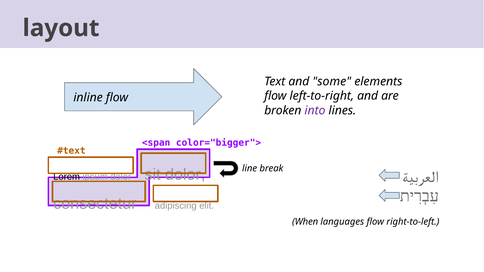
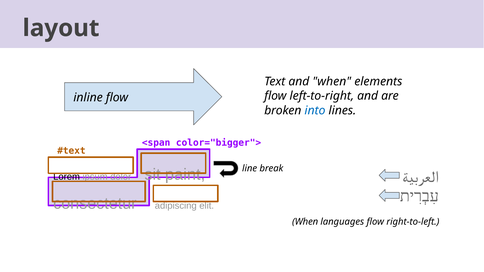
and some: some -> when (332, 82)
into colour: purple -> blue (315, 111)
sit dolor: dolor -> paint (185, 175)
